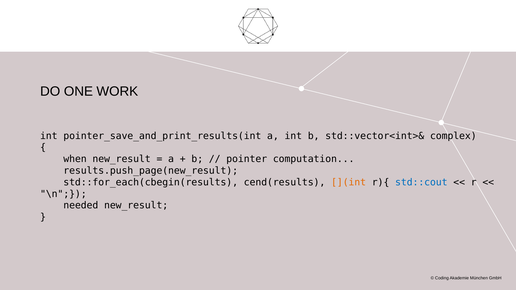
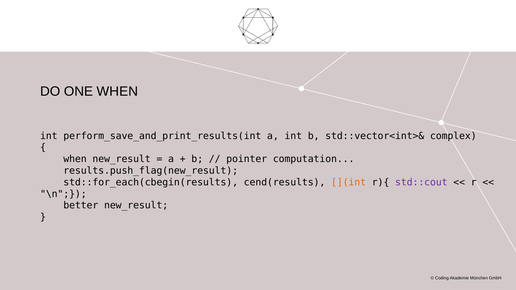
ONE WORK: WORK -> WHEN (117, 91)
pointer_save_and_print_results(int: pointer_save_and_print_results(int -> perform_save_and_print_results(int (162, 136)
results.push_page(new_result: results.push_page(new_result -> results.push_flag(new_result (151, 171)
std::cout colour: blue -> purple (421, 182)
needed: needed -> better (81, 206)
